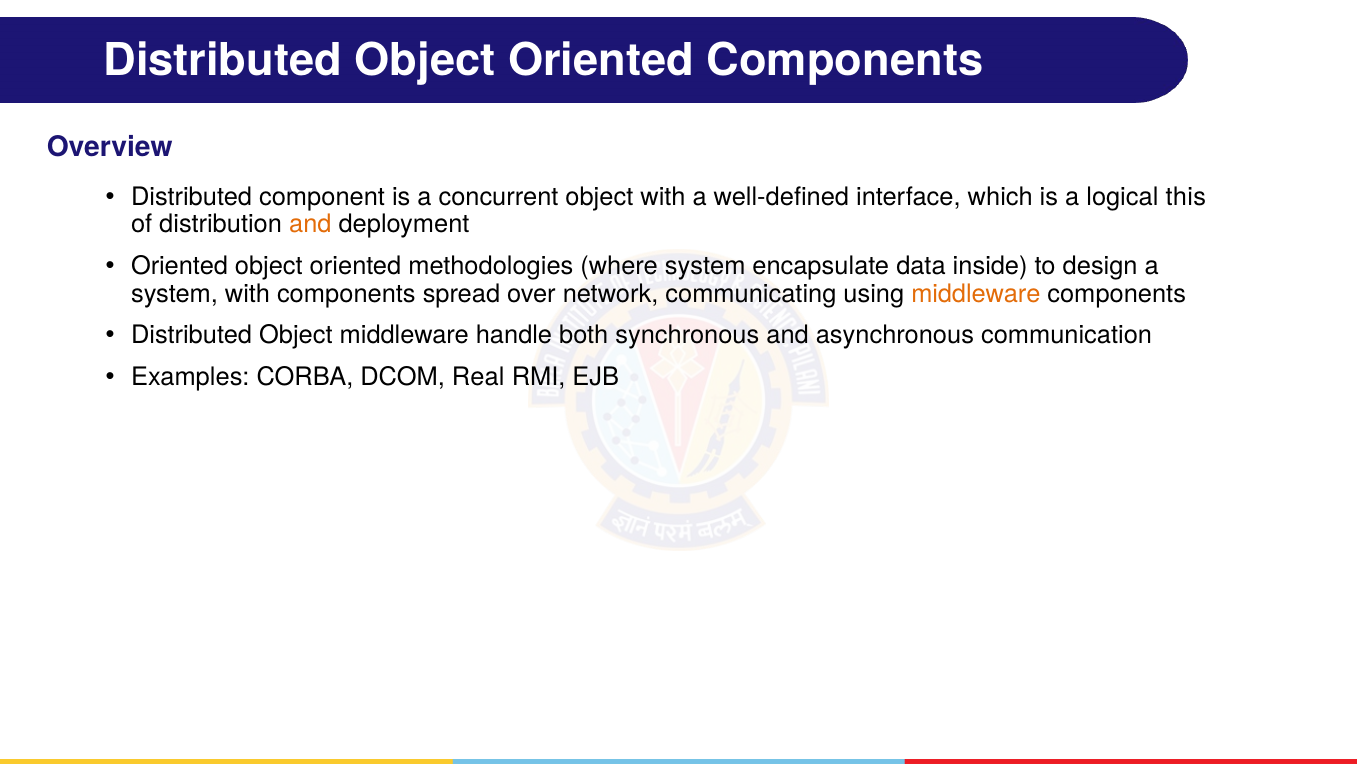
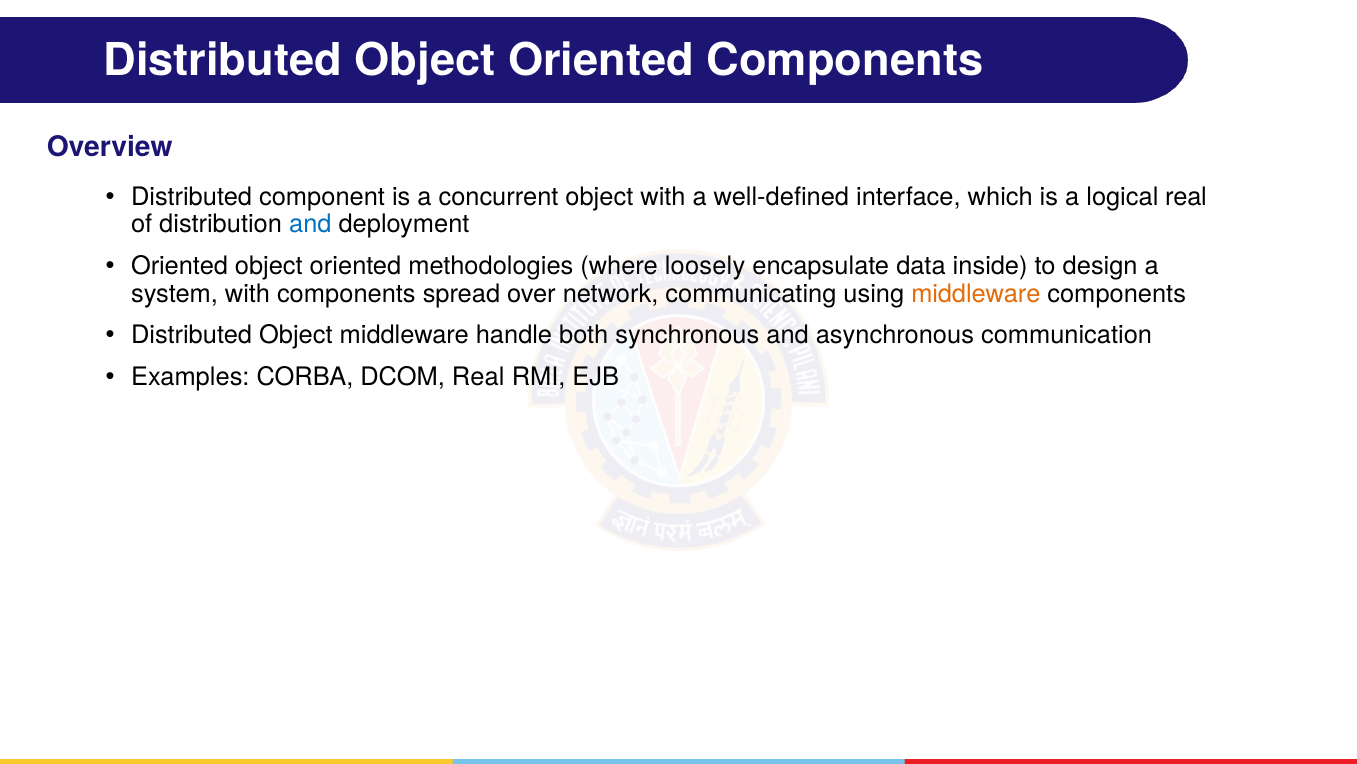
logical this: this -> real (1186, 197)
and colour: orange -> blue (310, 224)
where system: system -> loosely (705, 266)
